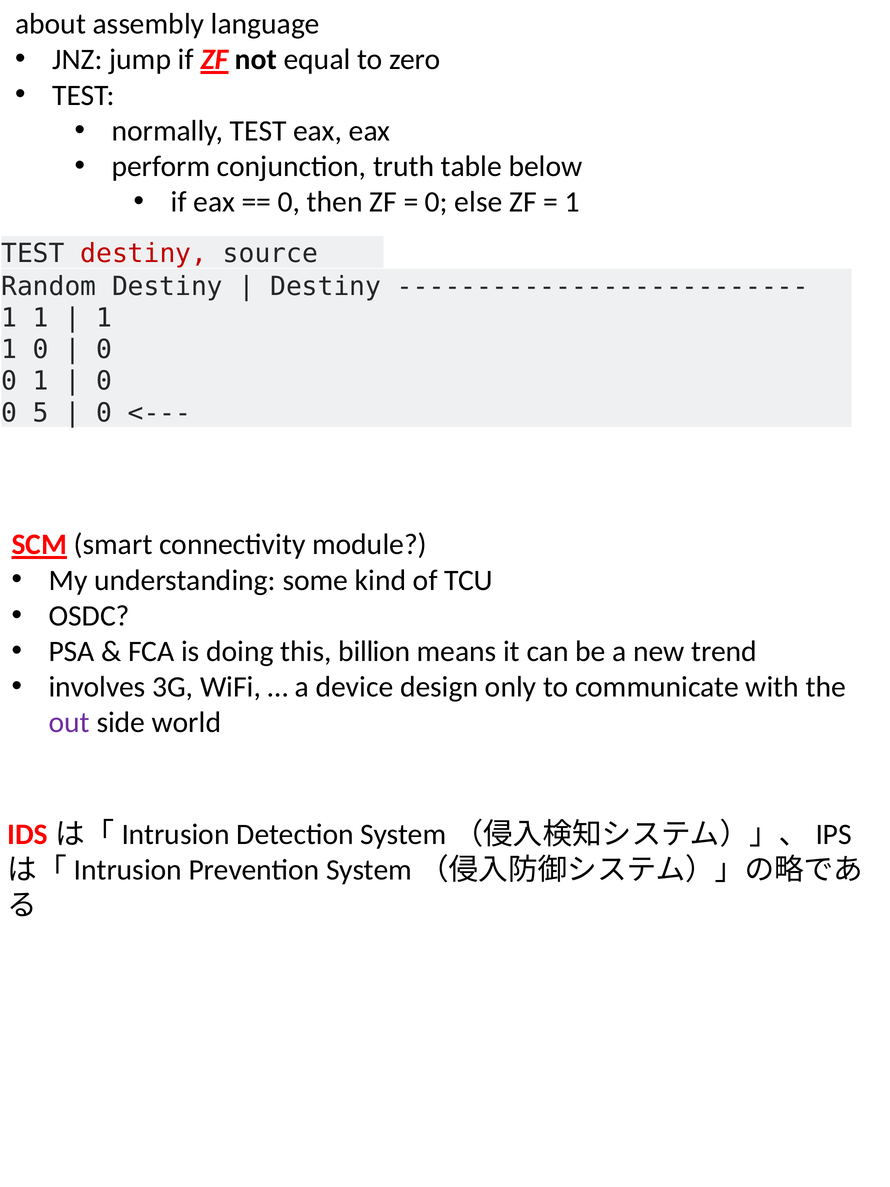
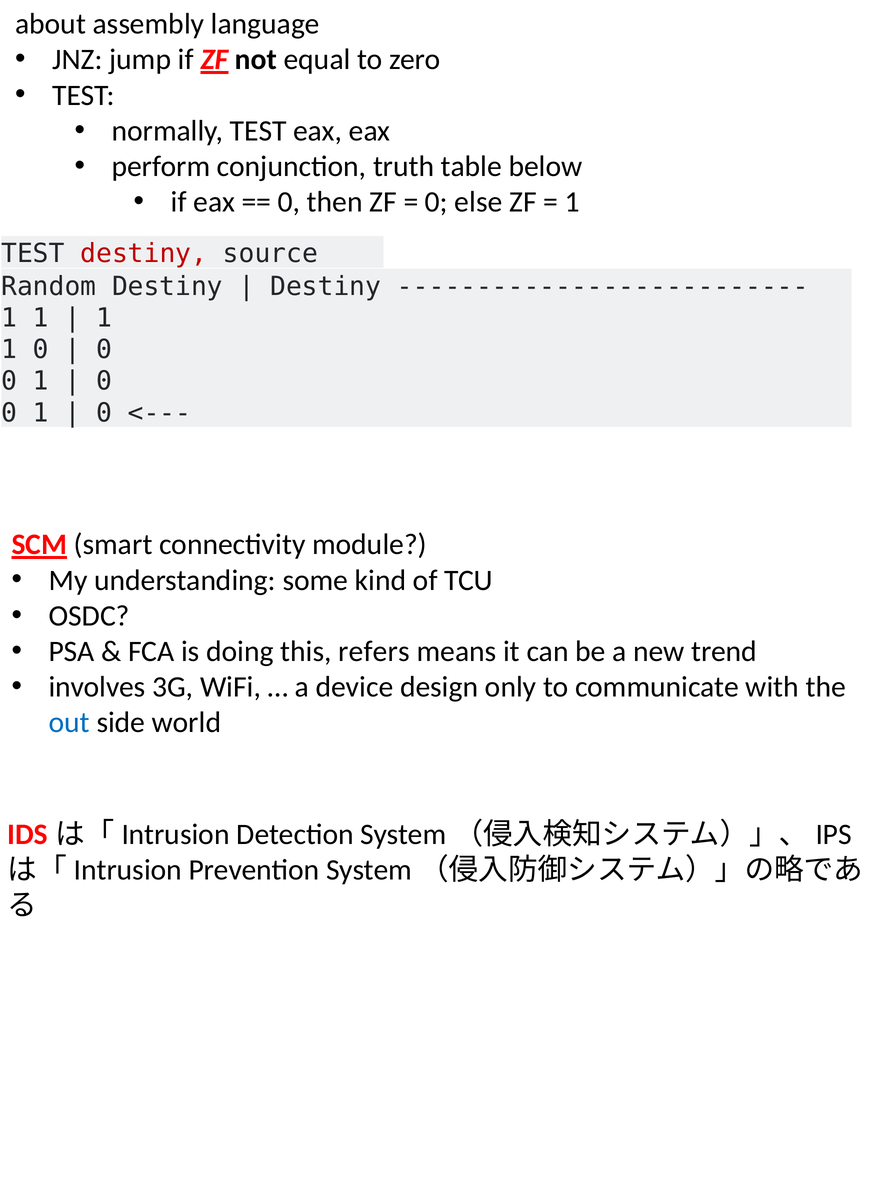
5: 5 -> 1 (41, 413)
billion: billion -> refers (374, 651)
out colour: purple -> blue (69, 722)
